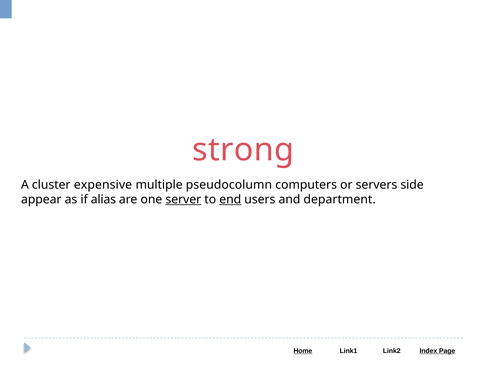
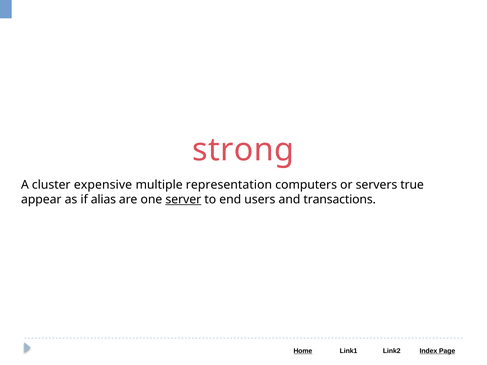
pseudocolumn: pseudocolumn -> representation (229, 185)
side: side -> true (412, 185)
end underline: present -> none (230, 200)
department: department -> transactions (340, 200)
